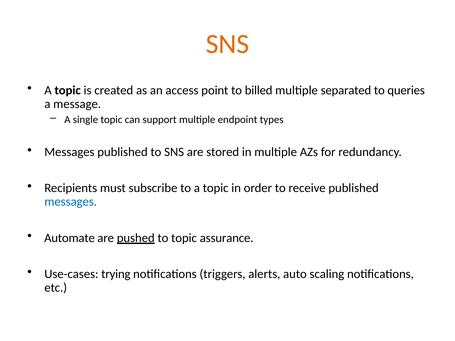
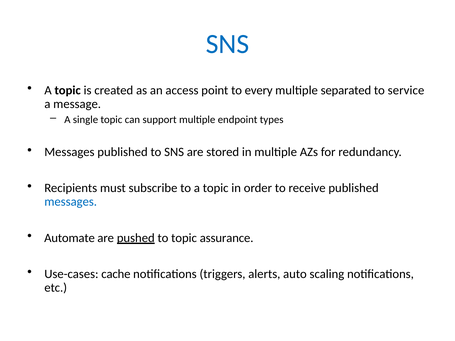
SNS colour: orange -> blue (227, 44)
billed: billed -> every (259, 90)
queries: queries -> service (406, 90)
trying: trying -> cache (116, 274)
